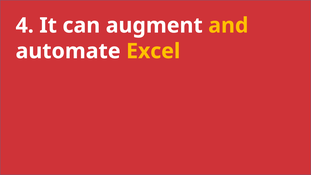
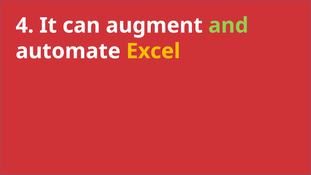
and colour: yellow -> light green (228, 25)
